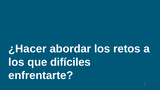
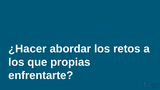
difíciles: difíciles -> propias (70, 62)
